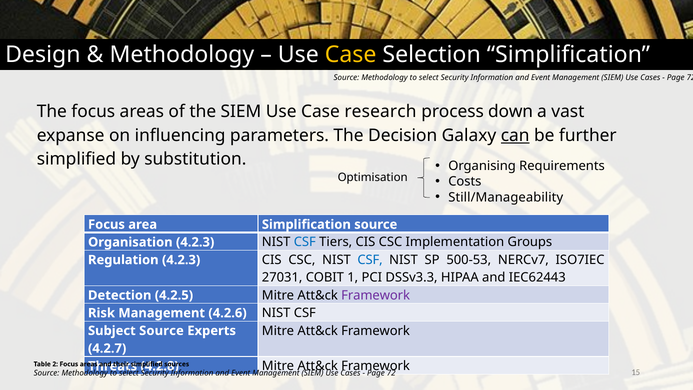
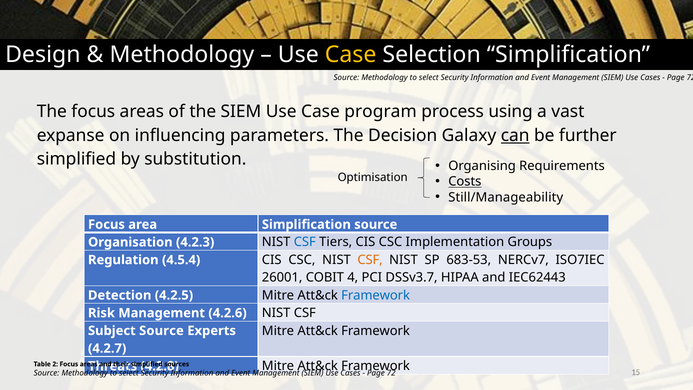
research: research -> program (381, 112)
down: down -> using (511, 112)
Costs underline: none -> present (465, 182)
Regulation 4.2.3: 4.2.3 -> 4.5.4 (181, 260)
CSF colour: blue -> orange (370, 260)
500-53: 500-53 -> 683-53 (469, 260)
27031: 27031 -> 26001 (282, 277)
1: 1 -> 4 (353, 277)
DSSv3.3: DSSv3.3 -> DSSv3.7 (411, 277)
Framework colour: purple -> blue (376, 295)
